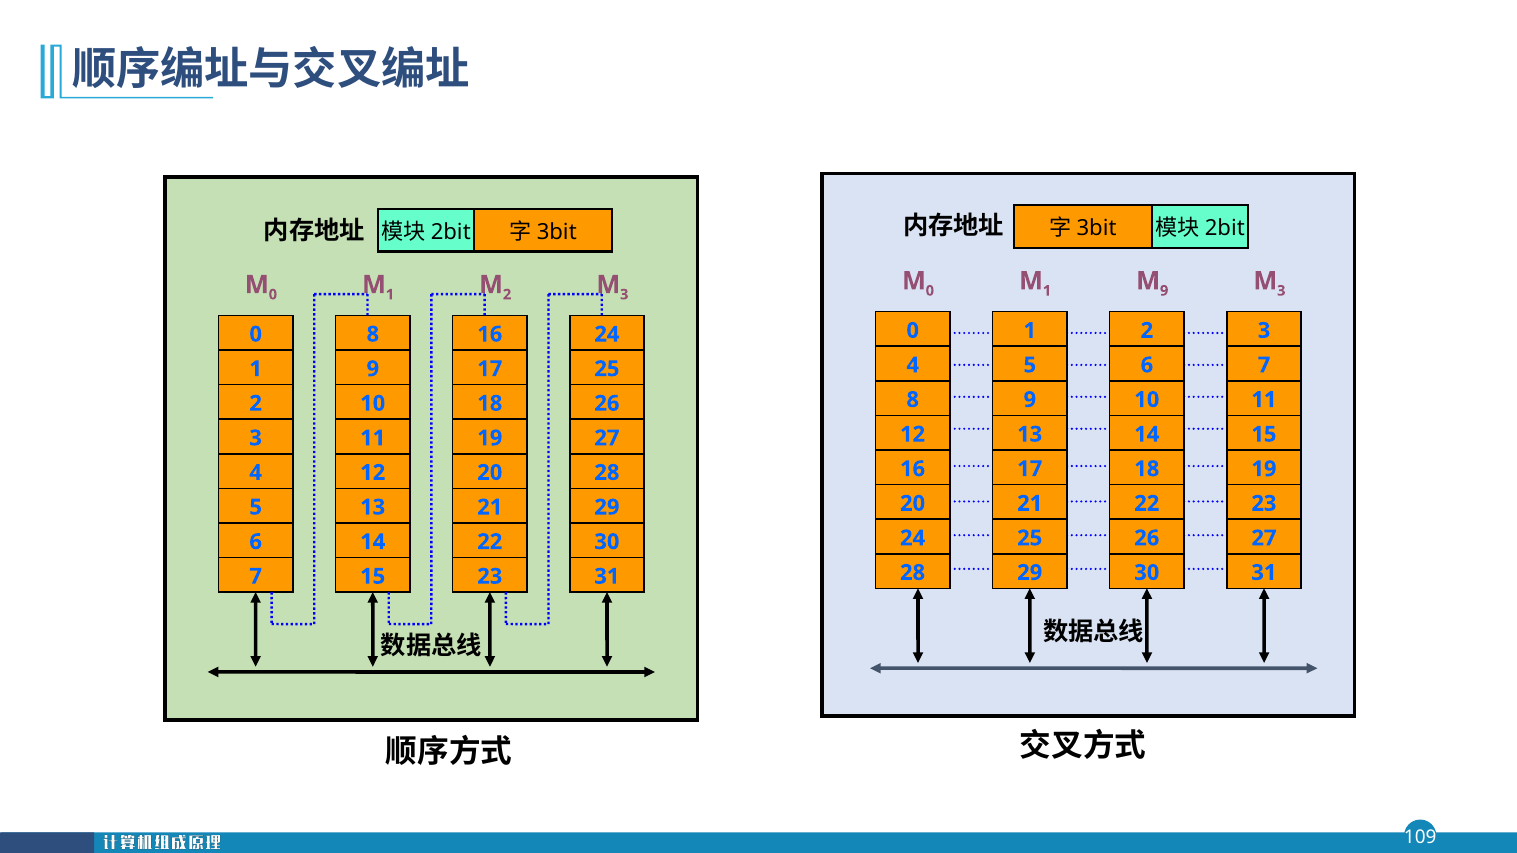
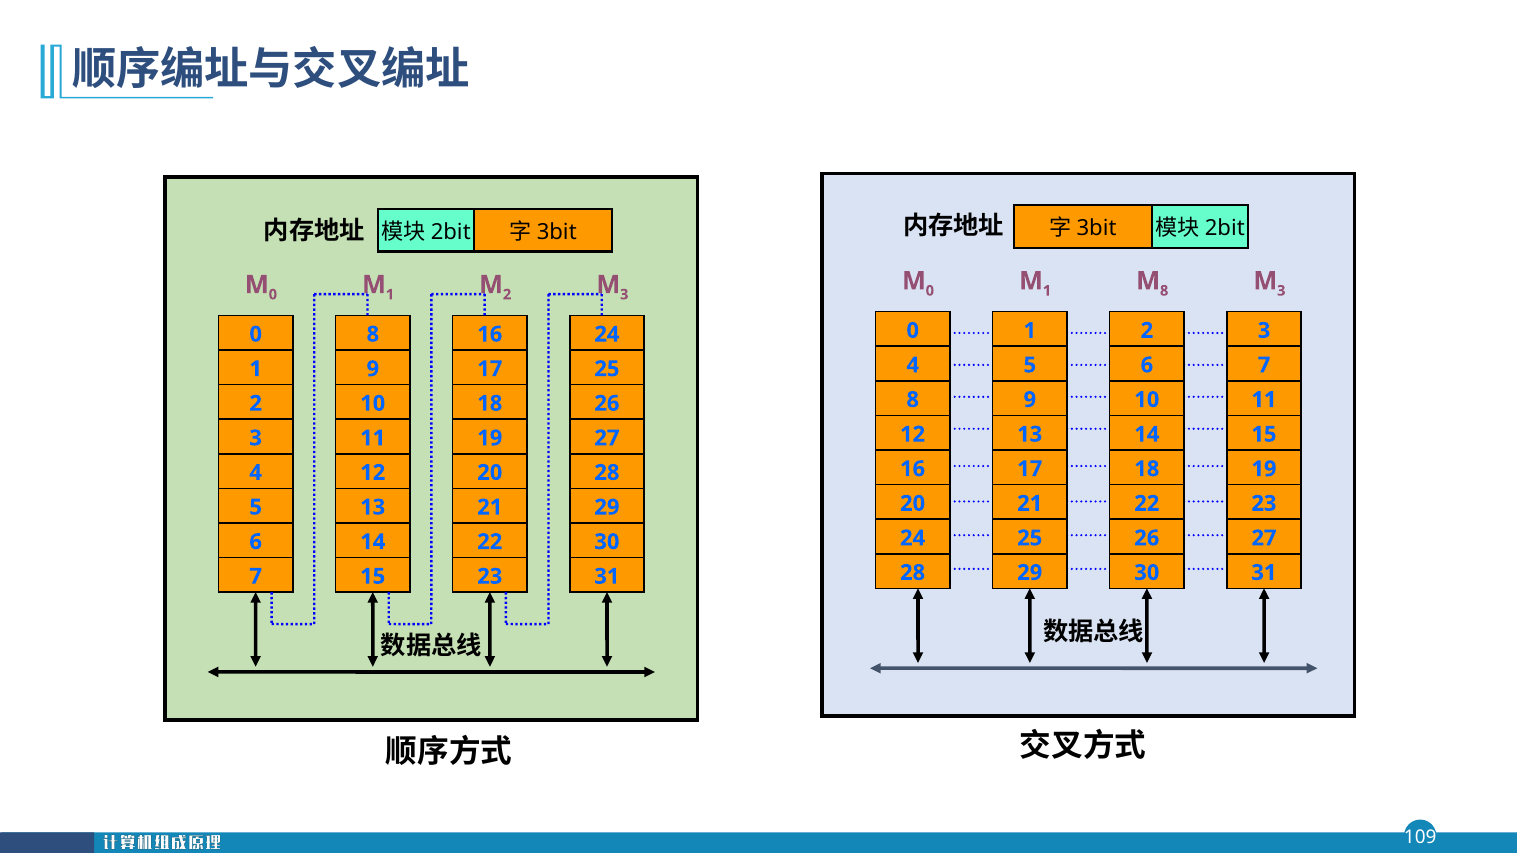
9: 9 -> 8 (1164, 291)
